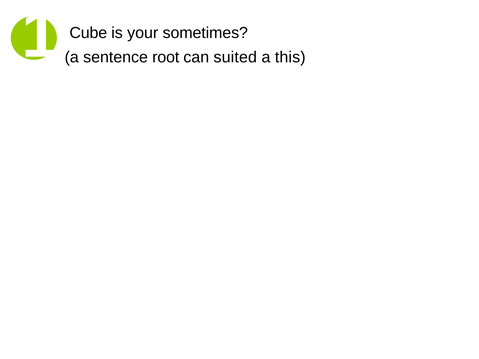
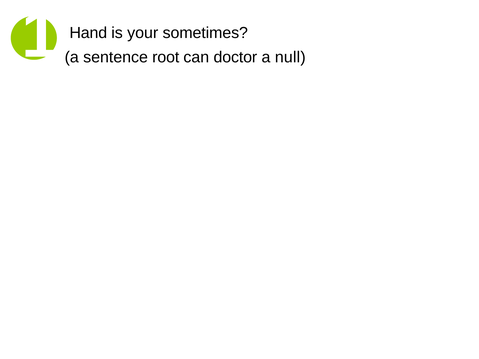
Cube: Cube -> Hand (88, 33)
suited: suited -> doctor (235, 57)
this: this -> null (290, 57)
